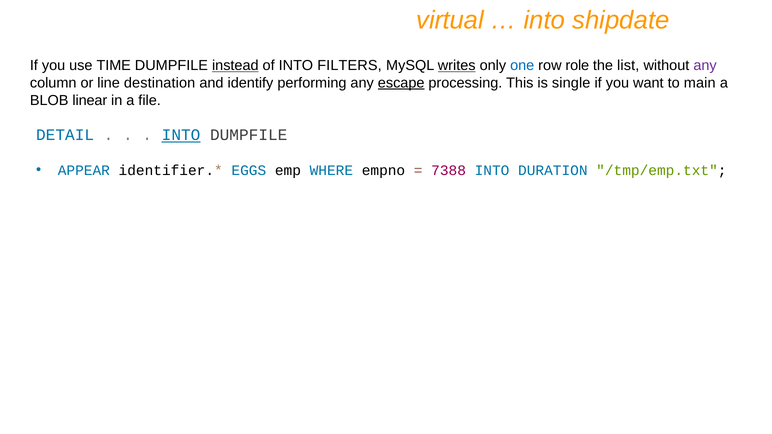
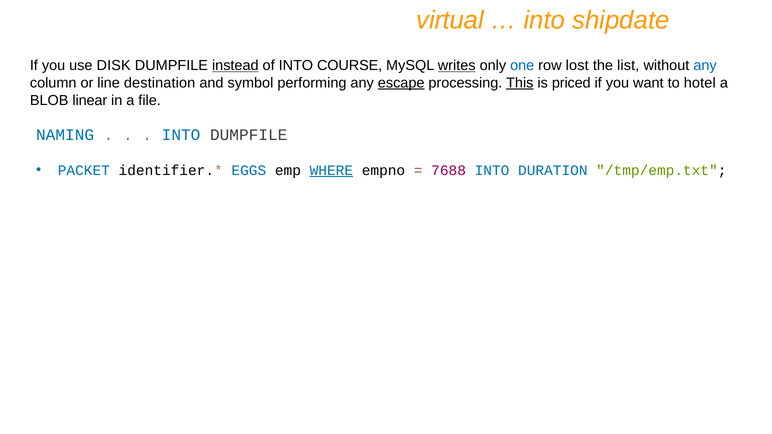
TIME: TIME -> DISK (114, 66)
FILTERS: FILTERS -> COURSE (350, 66)
role: role -> lost (577, 66)
any colour: purple -> blue (705, 66)
identify: identify -> symbol (250, 83)
This underline: none -> present (520, 83)
single: single -> priced (571, 83)
main: main -> hotel (700, 83)
DETAIL: DETAIL -> NAMING (65, 135)
INTO underline: present -> none (181, 135)
APPEAR: APPEAR -> PACKET (84, 170)
WHERE underline: none -> present (331, 170)
7388: 7388 -> 7688 (449, 170)
